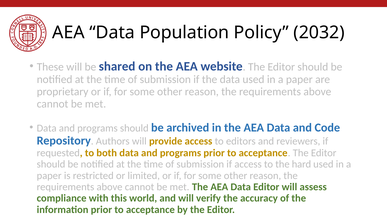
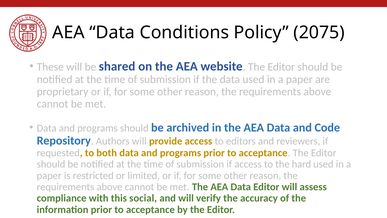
Population: Population -> Conditions (184, 33)
2032: 2032 -> 2075 (319, 33)
world: world -> social (143, 198)
